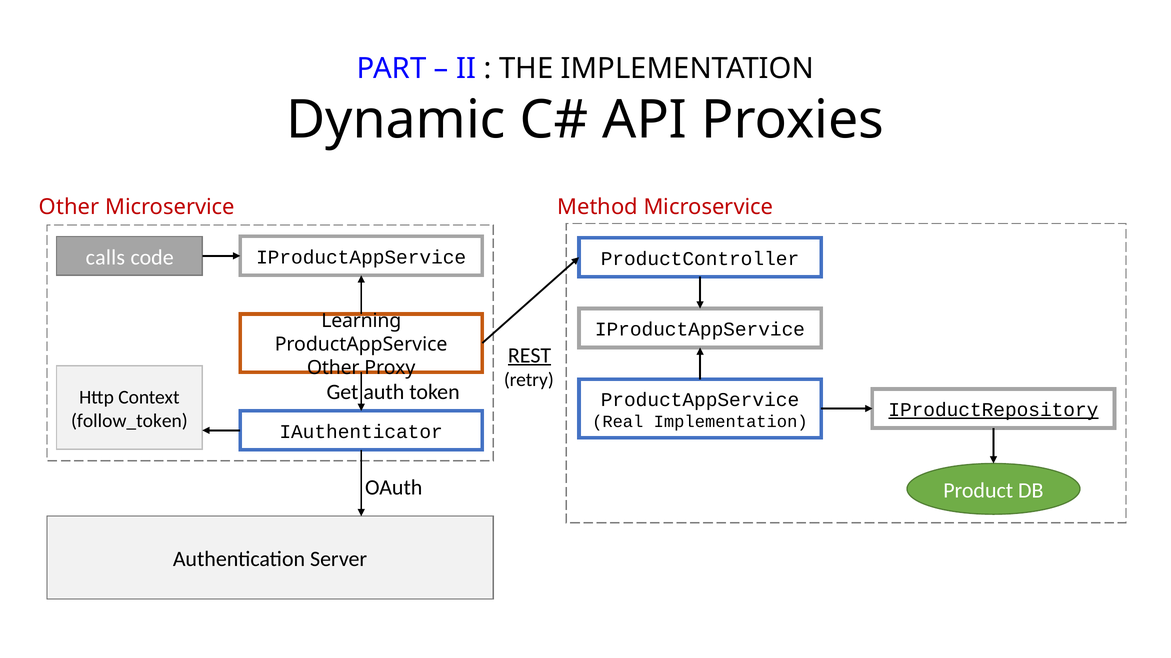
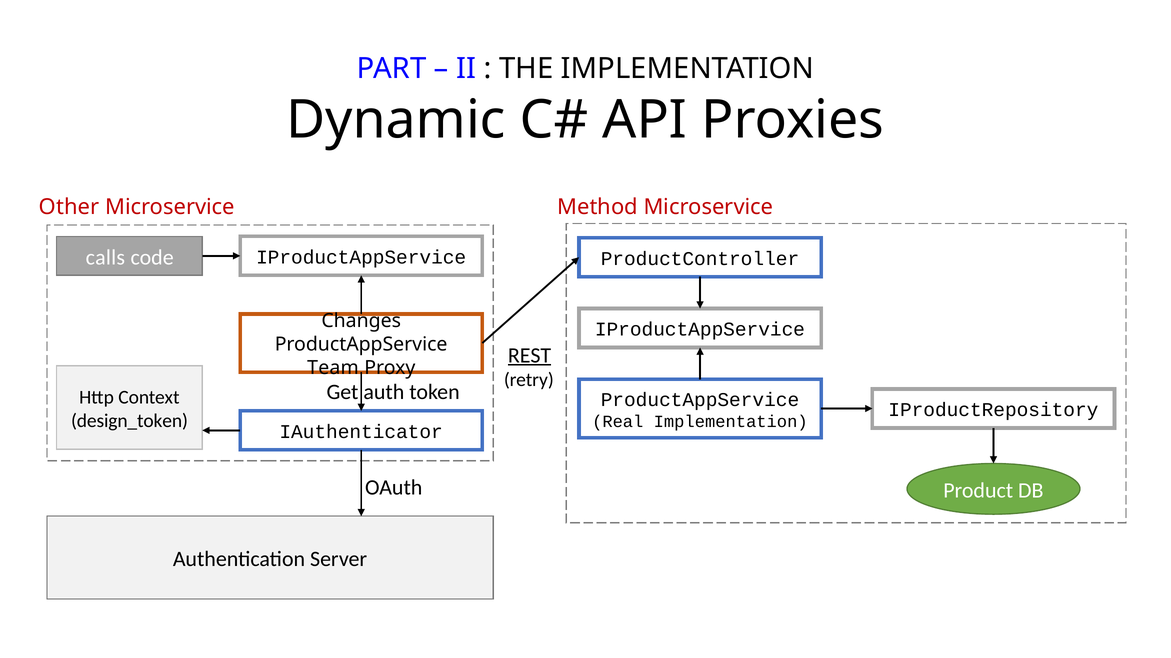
Learning: Learning -> Changes (361, 321)
Other: Other -> Team (333, 368)
IProductRepository underline: present -> none (993, 410)
follow_token: follow_token -> design_token (129, 421)
